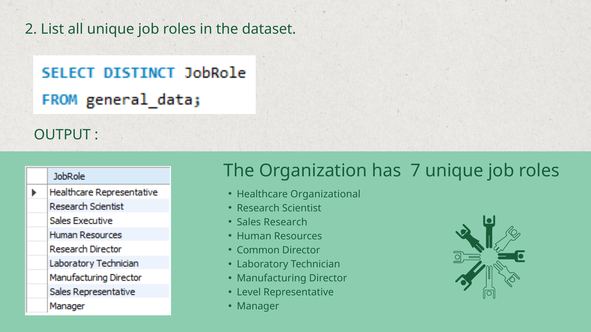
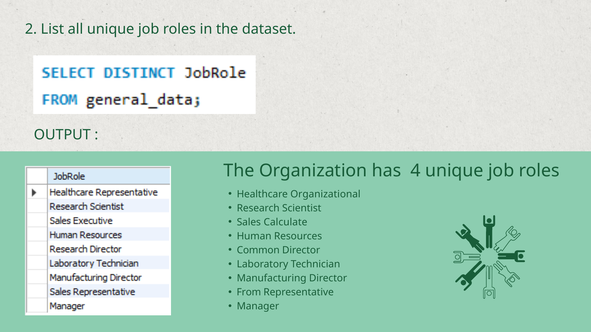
7: 7 -> 4 (416, 171)
Sales Research: Research -> Calculate (285, 223)
Level: Level -> From (249, 293)
